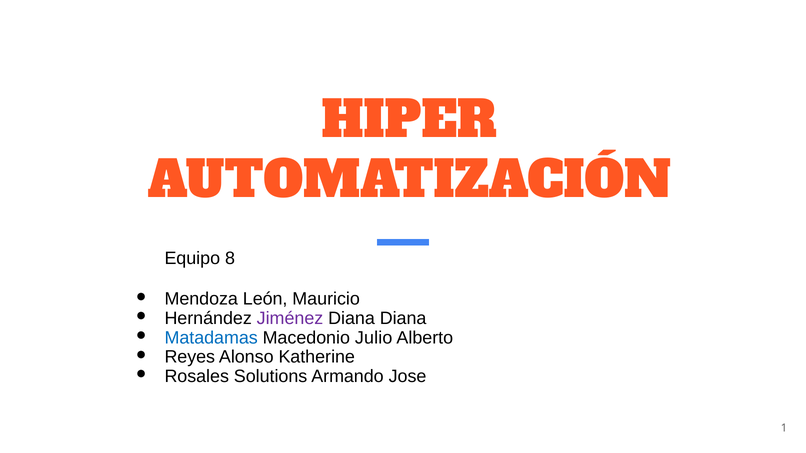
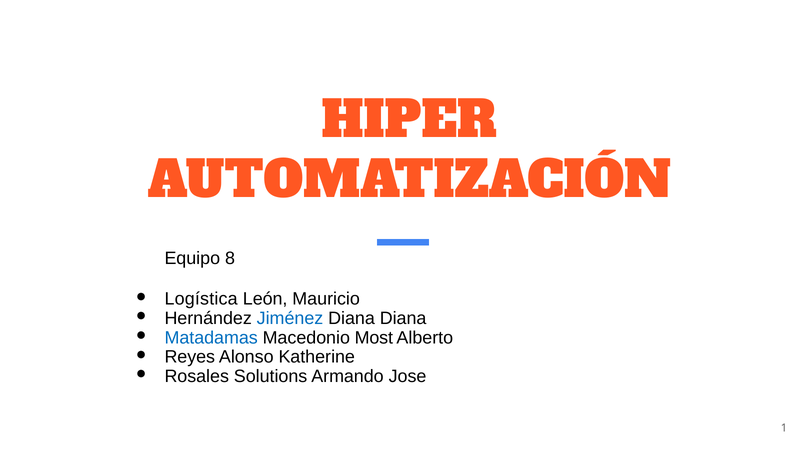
Mendoza: Mendoza -> Logística (201, 299)
Jiménez colour: purple -> blue (290, 319)
Julio: Julio -> Most (374, 338)
